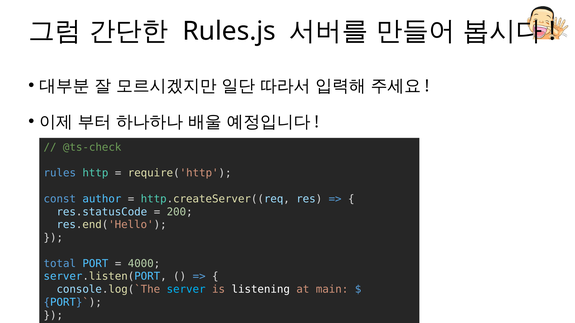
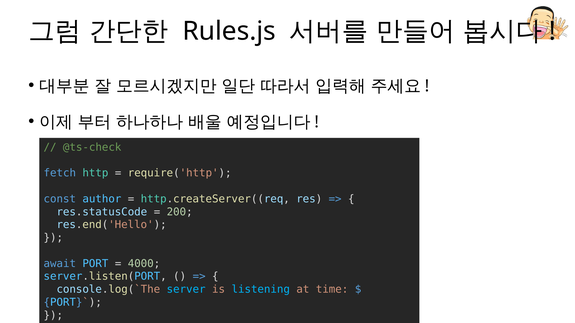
rules: rules -> fetch (60, 173)
total: total -> await (60, 264)
listening colour: white -> light blue (261, 290)
main: main -> time (332, 290)
